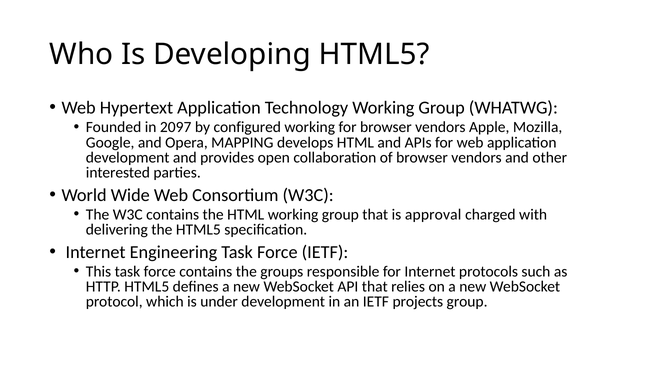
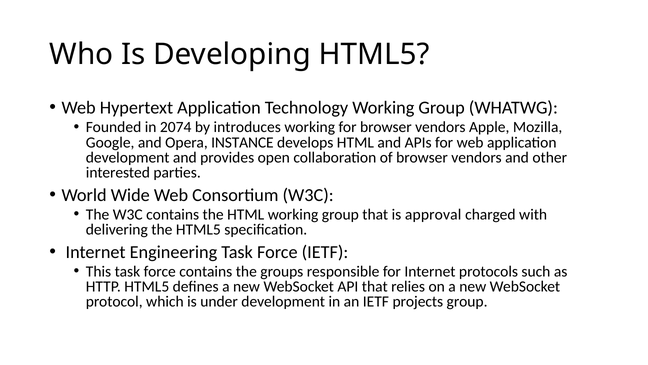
2097: 2097 -> 2074 (176, 127)
configured: configured -> introduces (247, 127)
MAPPING: MAPPING -> INSTANCE (242, 142)
